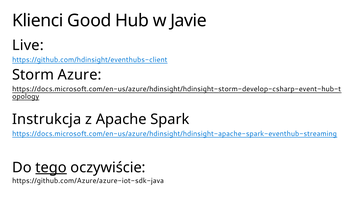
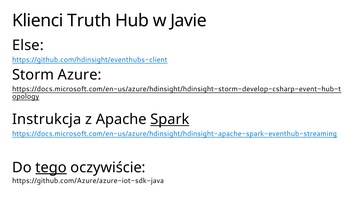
Good: Good -> Truth (89, 20)
Live: Live -> Else (28, 45)
Spark underline: none -> present (170, 119)
